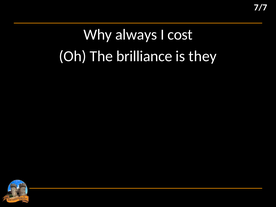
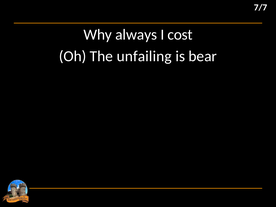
brilliance: brilliance -> unfailing (144, 56)
they: they -> bear (203, 56)
